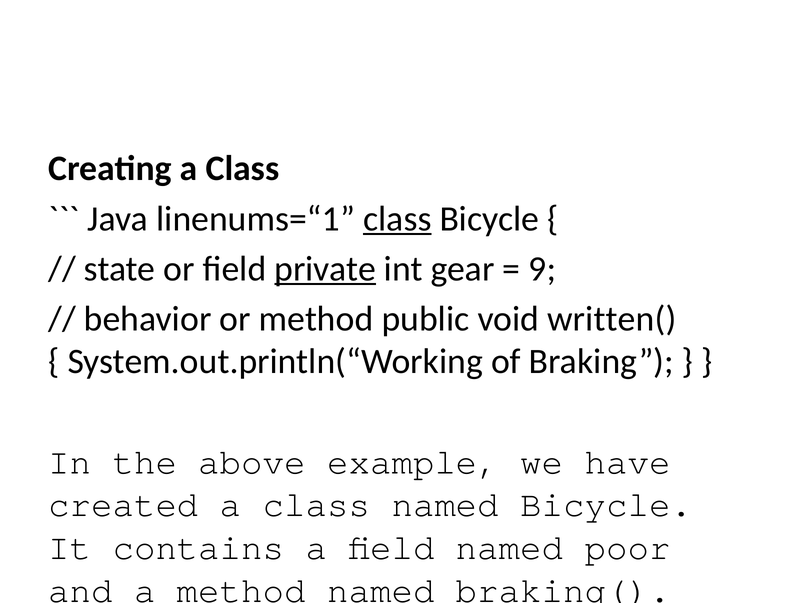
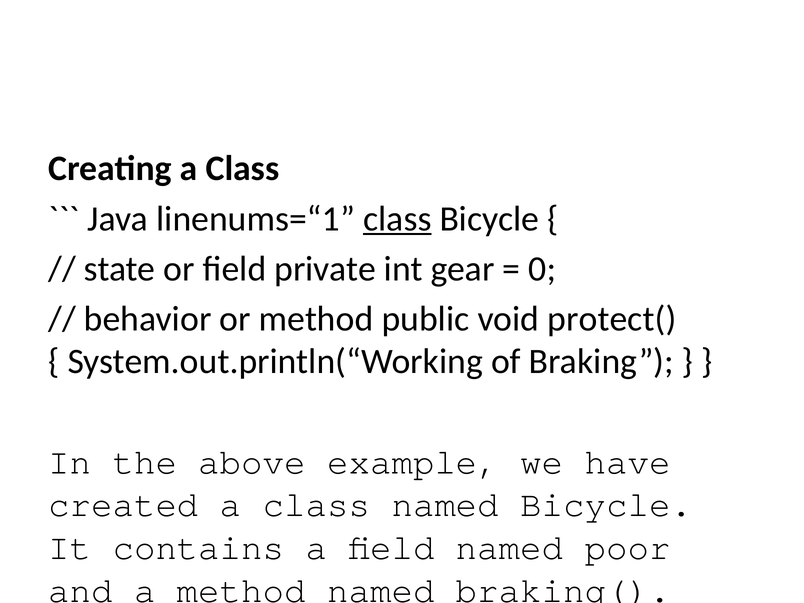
private underline: present -> none (325, 269)
9: 9 -> 0 (542, 269)
written(: written( -> protect( (612, 319)
